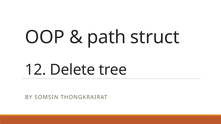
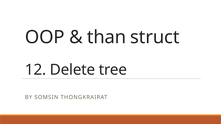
path: path -> than (106, 37)
